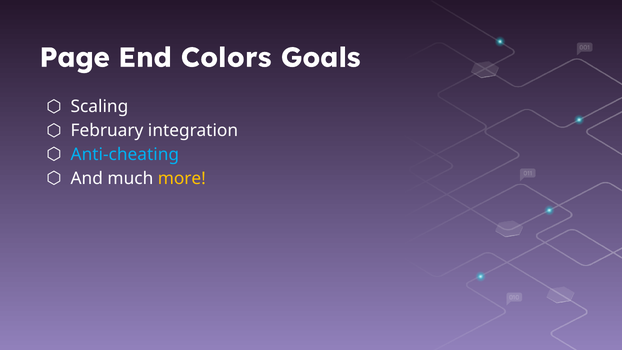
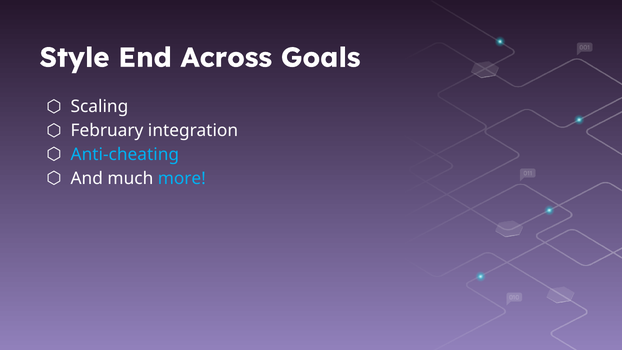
Page: Page -> Style (74, 58)
Colors: Colors -> Across (226, 58)
more colour: yellow -> light blue (182, 178)
